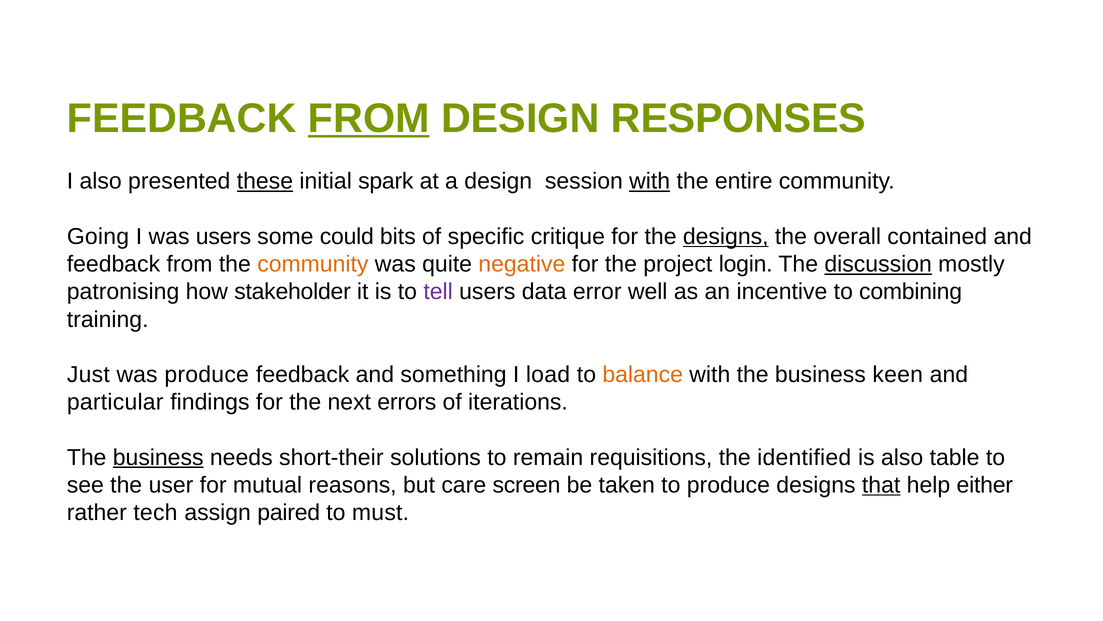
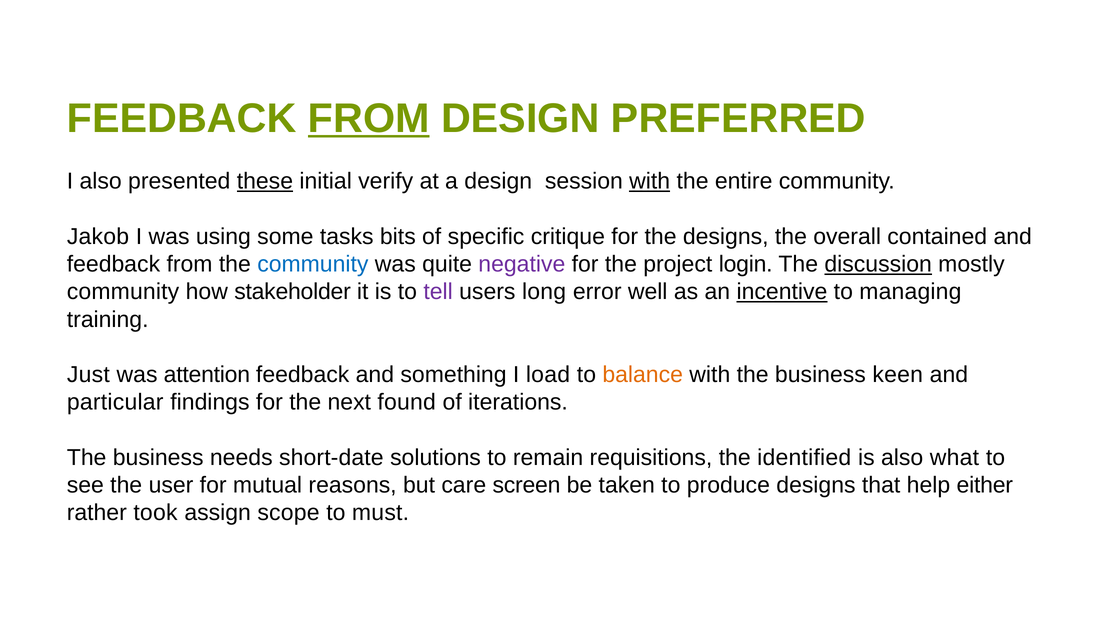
RESPONSES: RESPONSES -> PREFERRED (738, 118)
spark: spark -> verify (386, 181)
Going: Going -> Jakob (98, 236)
was users: users -> using (223, 236)
could: could -> tasks (347, 236)
designs underline: present -> none (726, 236)
community colour: orange -> blue (313, 264)
negative colour: orange -> purple (522, 264)
patronising: patronising -> community (123, 292)
data: data -> long (544, 292)
incentive underline: none -> present (782, 292)
combining: combining -> managing (910, 292)
was produce: produce -> attention (207, 374)
errors: errors -> found (407, 402)
business underline: present -> none (158, 457)
short-their: short-their -> short-date (331, 457)
table: table -> what (954, 457)
that underline: present -> none (881, 485)
tech: tech -> took (155, 512)
paired: paired -> scope (289, 512)
